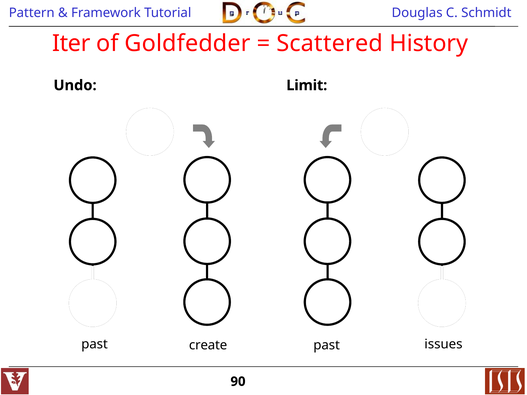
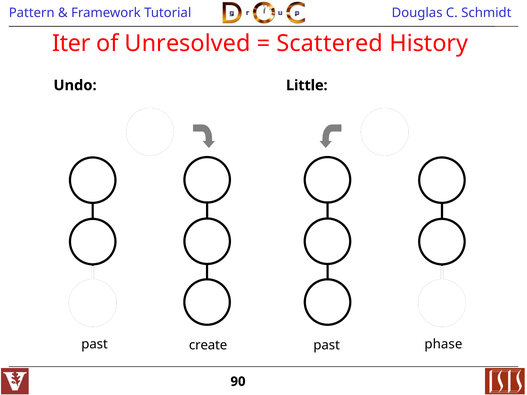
Goldfedder: Goldfedder -> Unresolved (188, 43)
Limit: Limit -> Little (307, 85)
issues: issues -> phase (443, 344)
